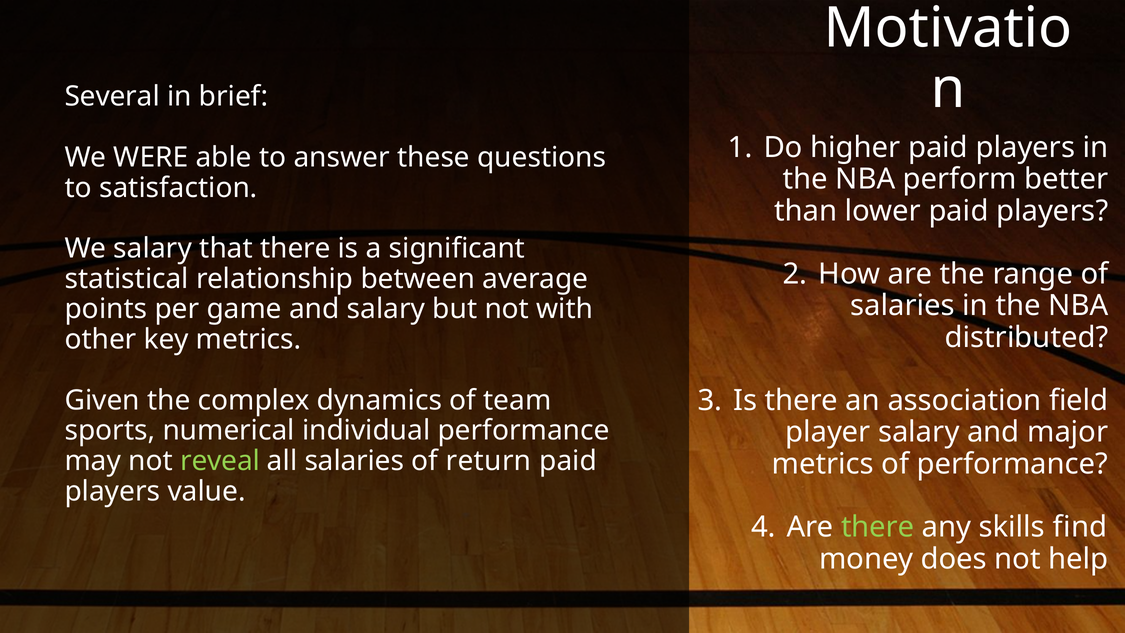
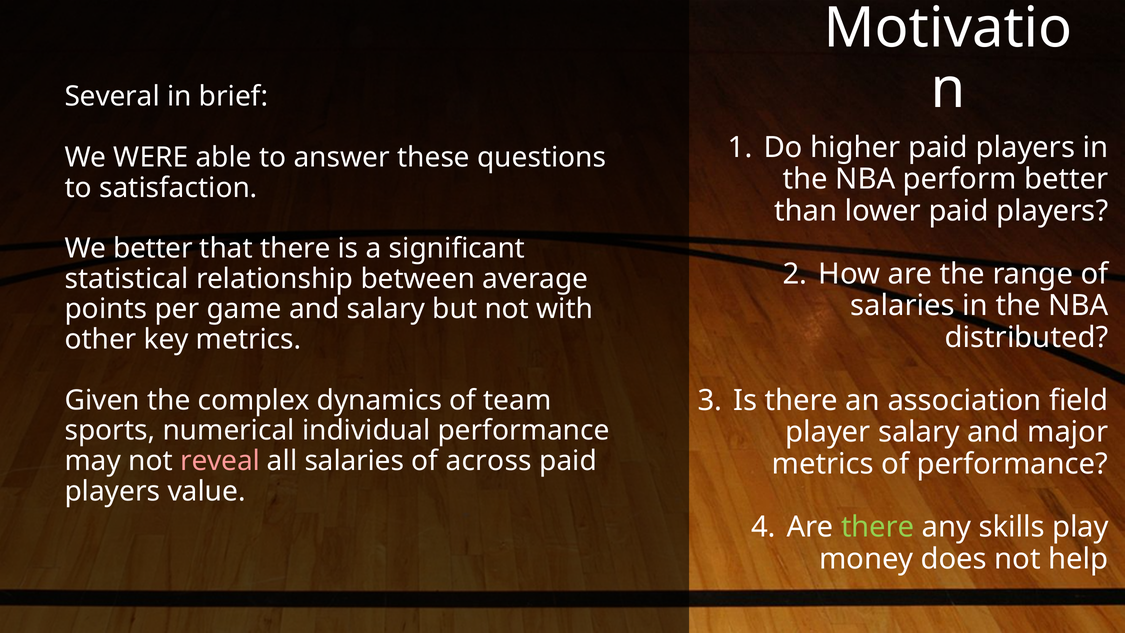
We salary: salary -> better (153, 248)
reveal colour: light green -> pink (220, 461)
return: return -> across (489, 461)
find: find -> play (1080, 527)
